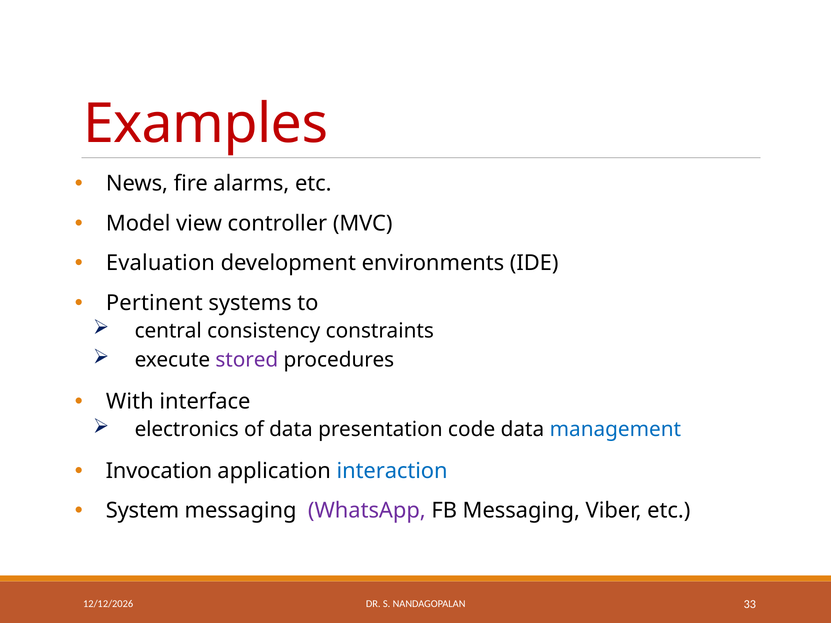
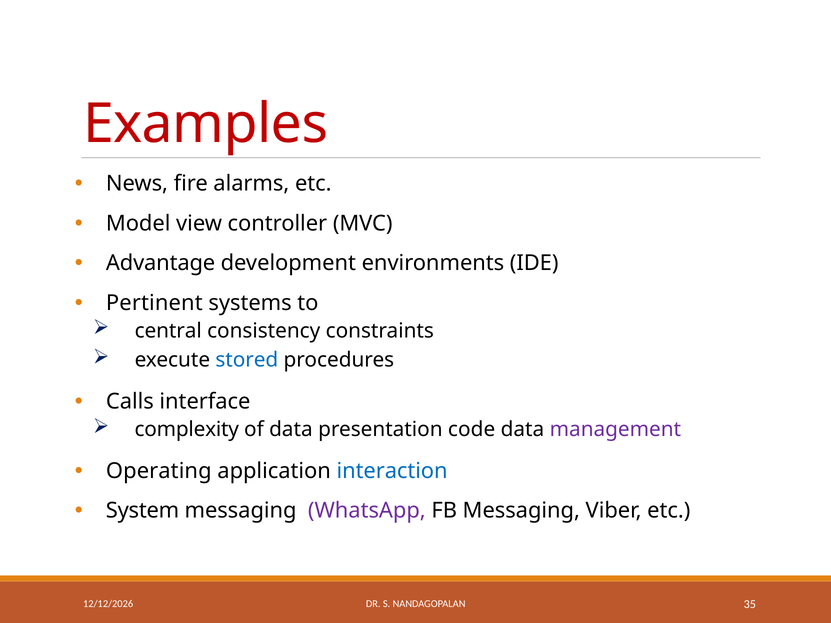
Evaluation: Evaluation -> Advantage (161, 263)
stored colour: purple -> blue (247, 360)
With: With -> Calls (130, 402)
electronics: electronics -> complexity (187, 429)
management colour: blue -> purple (615, 429)
Invocation: Invocation -> Operating (159, 471)
33: 33 -> 35 (750, 604)
